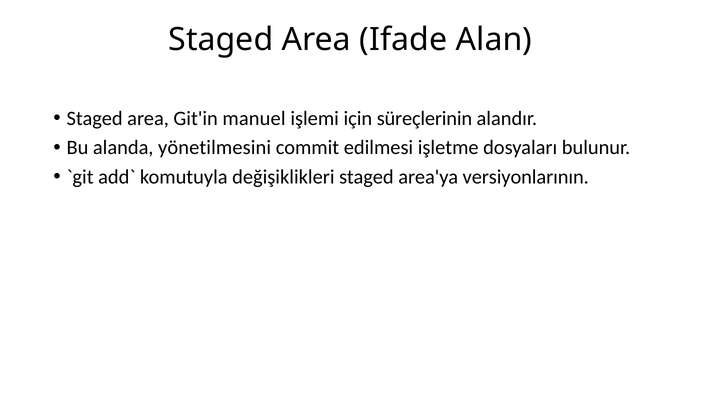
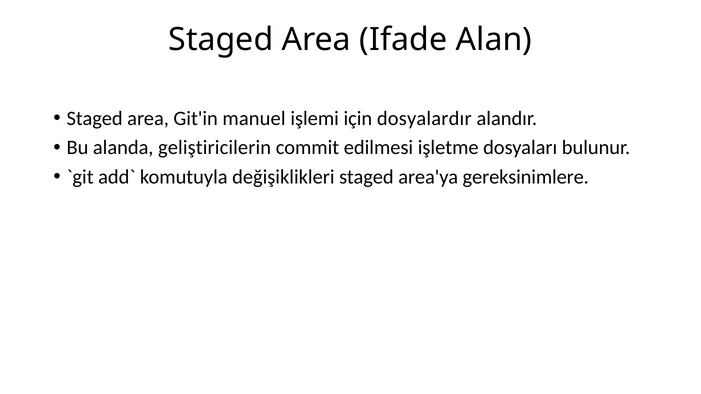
süreçlerinin: süreçlerinin -> dosyalardır (424, 118)
yönetilmesini: yönetilmesini -> geliştiricilerin (215, 148)
versiyonlarının: versiyonlarının -> gereksinimlere (526, 177)
